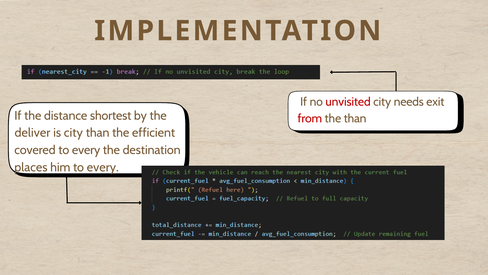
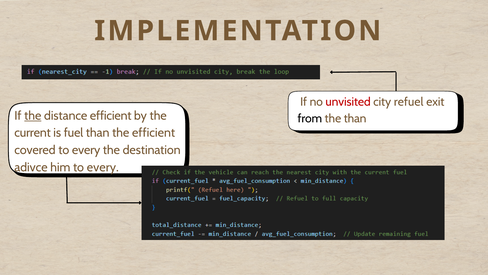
needs: needs -> refuel (409, 102)
the underline: none -> present (33, 115)
distance shortest: shortest -> efficient (111, 115)
from colour: red -> black (310, 118)
deliver: deliver -> current (33, 133)
is city: city -> fuel (73, 133)
places: places -> adivce (31, 167)
